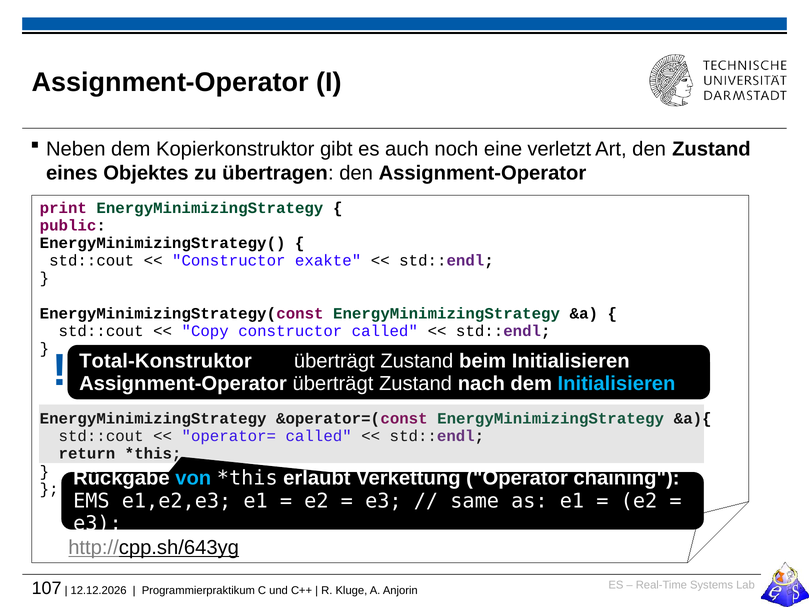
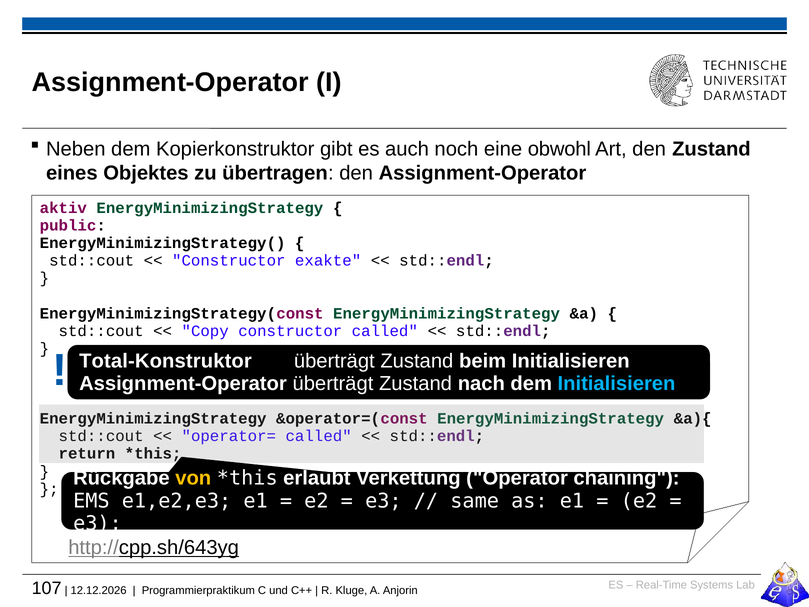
verletzt: verletzt -> obwohl (559, 149)
print: print -> aktiv (63, 208)
von colour: light blue -> yellow (193, 478)
